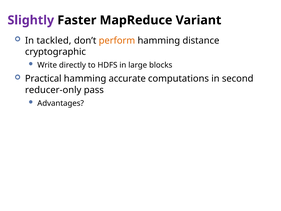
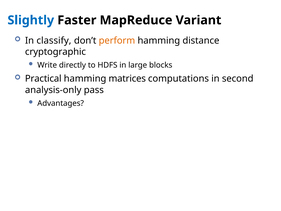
Slightly colour: purple -> blue (31, 20)
tackled: tackled -> classify (54, 40)
accurate: accurate -> matrices (127, 79)
reducer-only: reducer-only -> analysis-only (53, 90)
